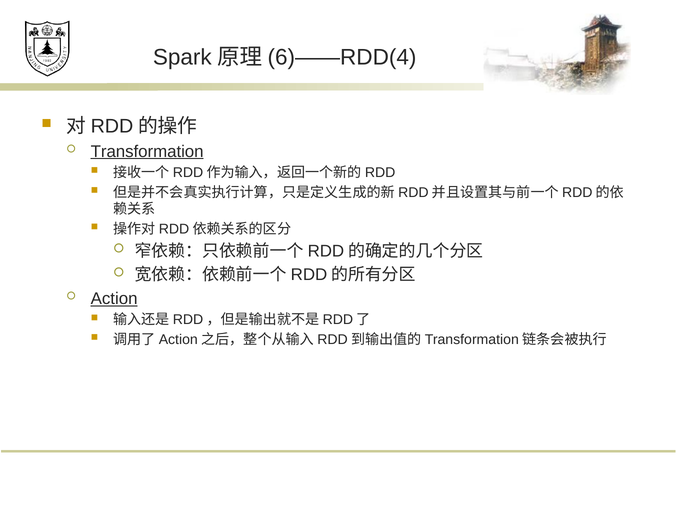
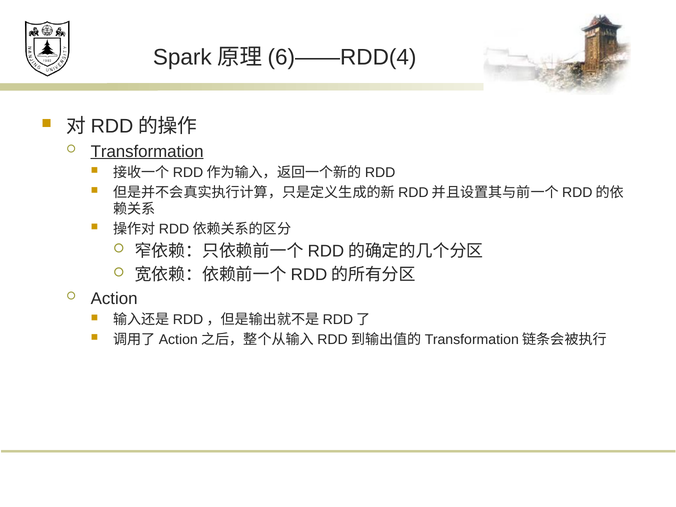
Action underline: present -> none (114, 299)
